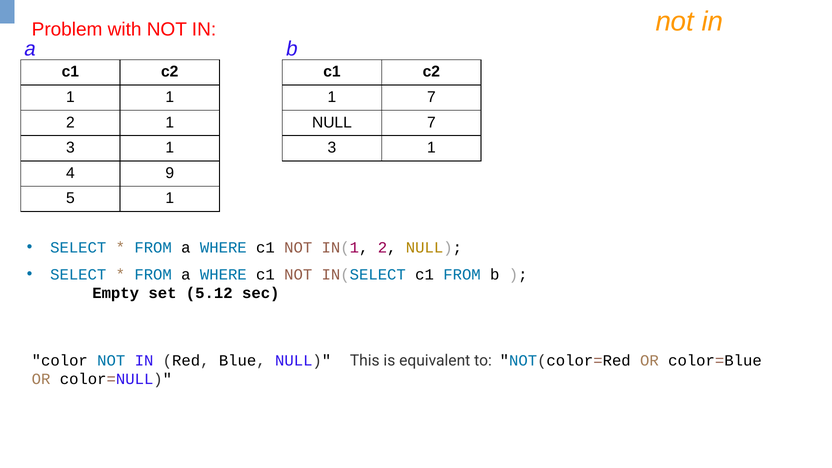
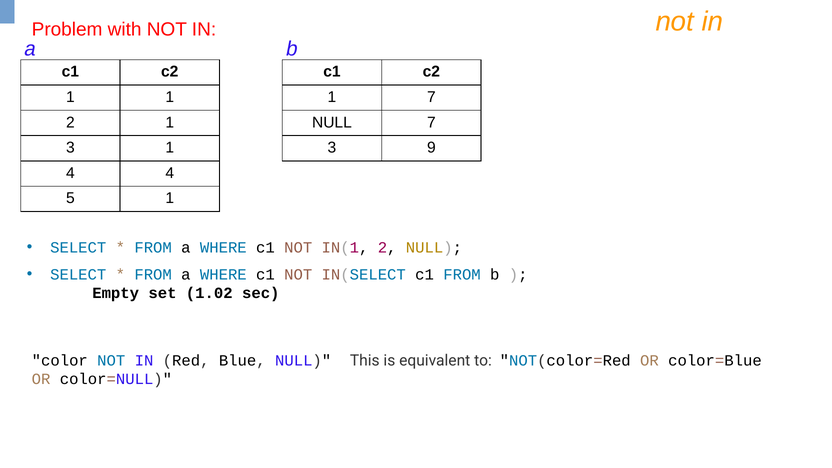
1: 1 -> 9 (431, 148)
4 9: 9 -> 4 (170, 173)
5.12: 5.12 -> 1.02 (209, 293)
